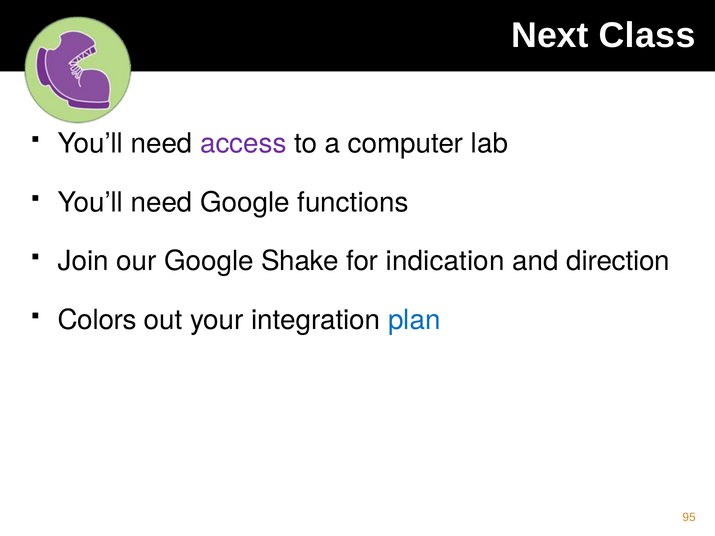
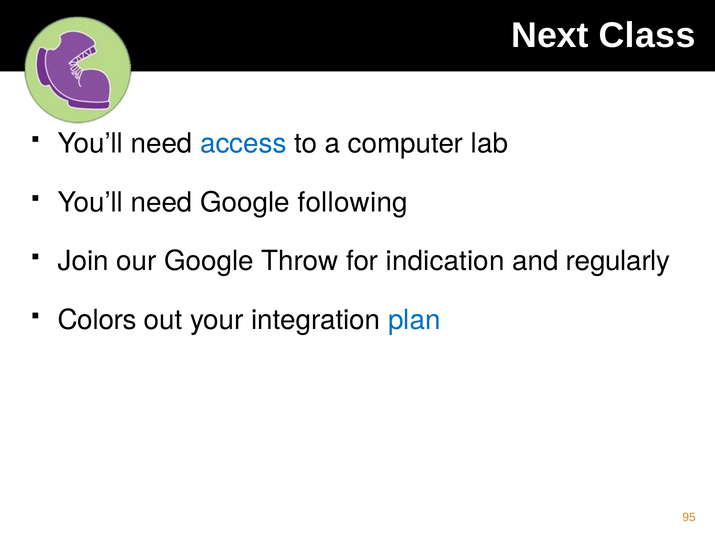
access colour: purple -> blue (243, 144)
functions: functions -> following (353, 203)
Shake: Shake -> Throw (300, 261)
direction: direction -> regularly (618, 261)
